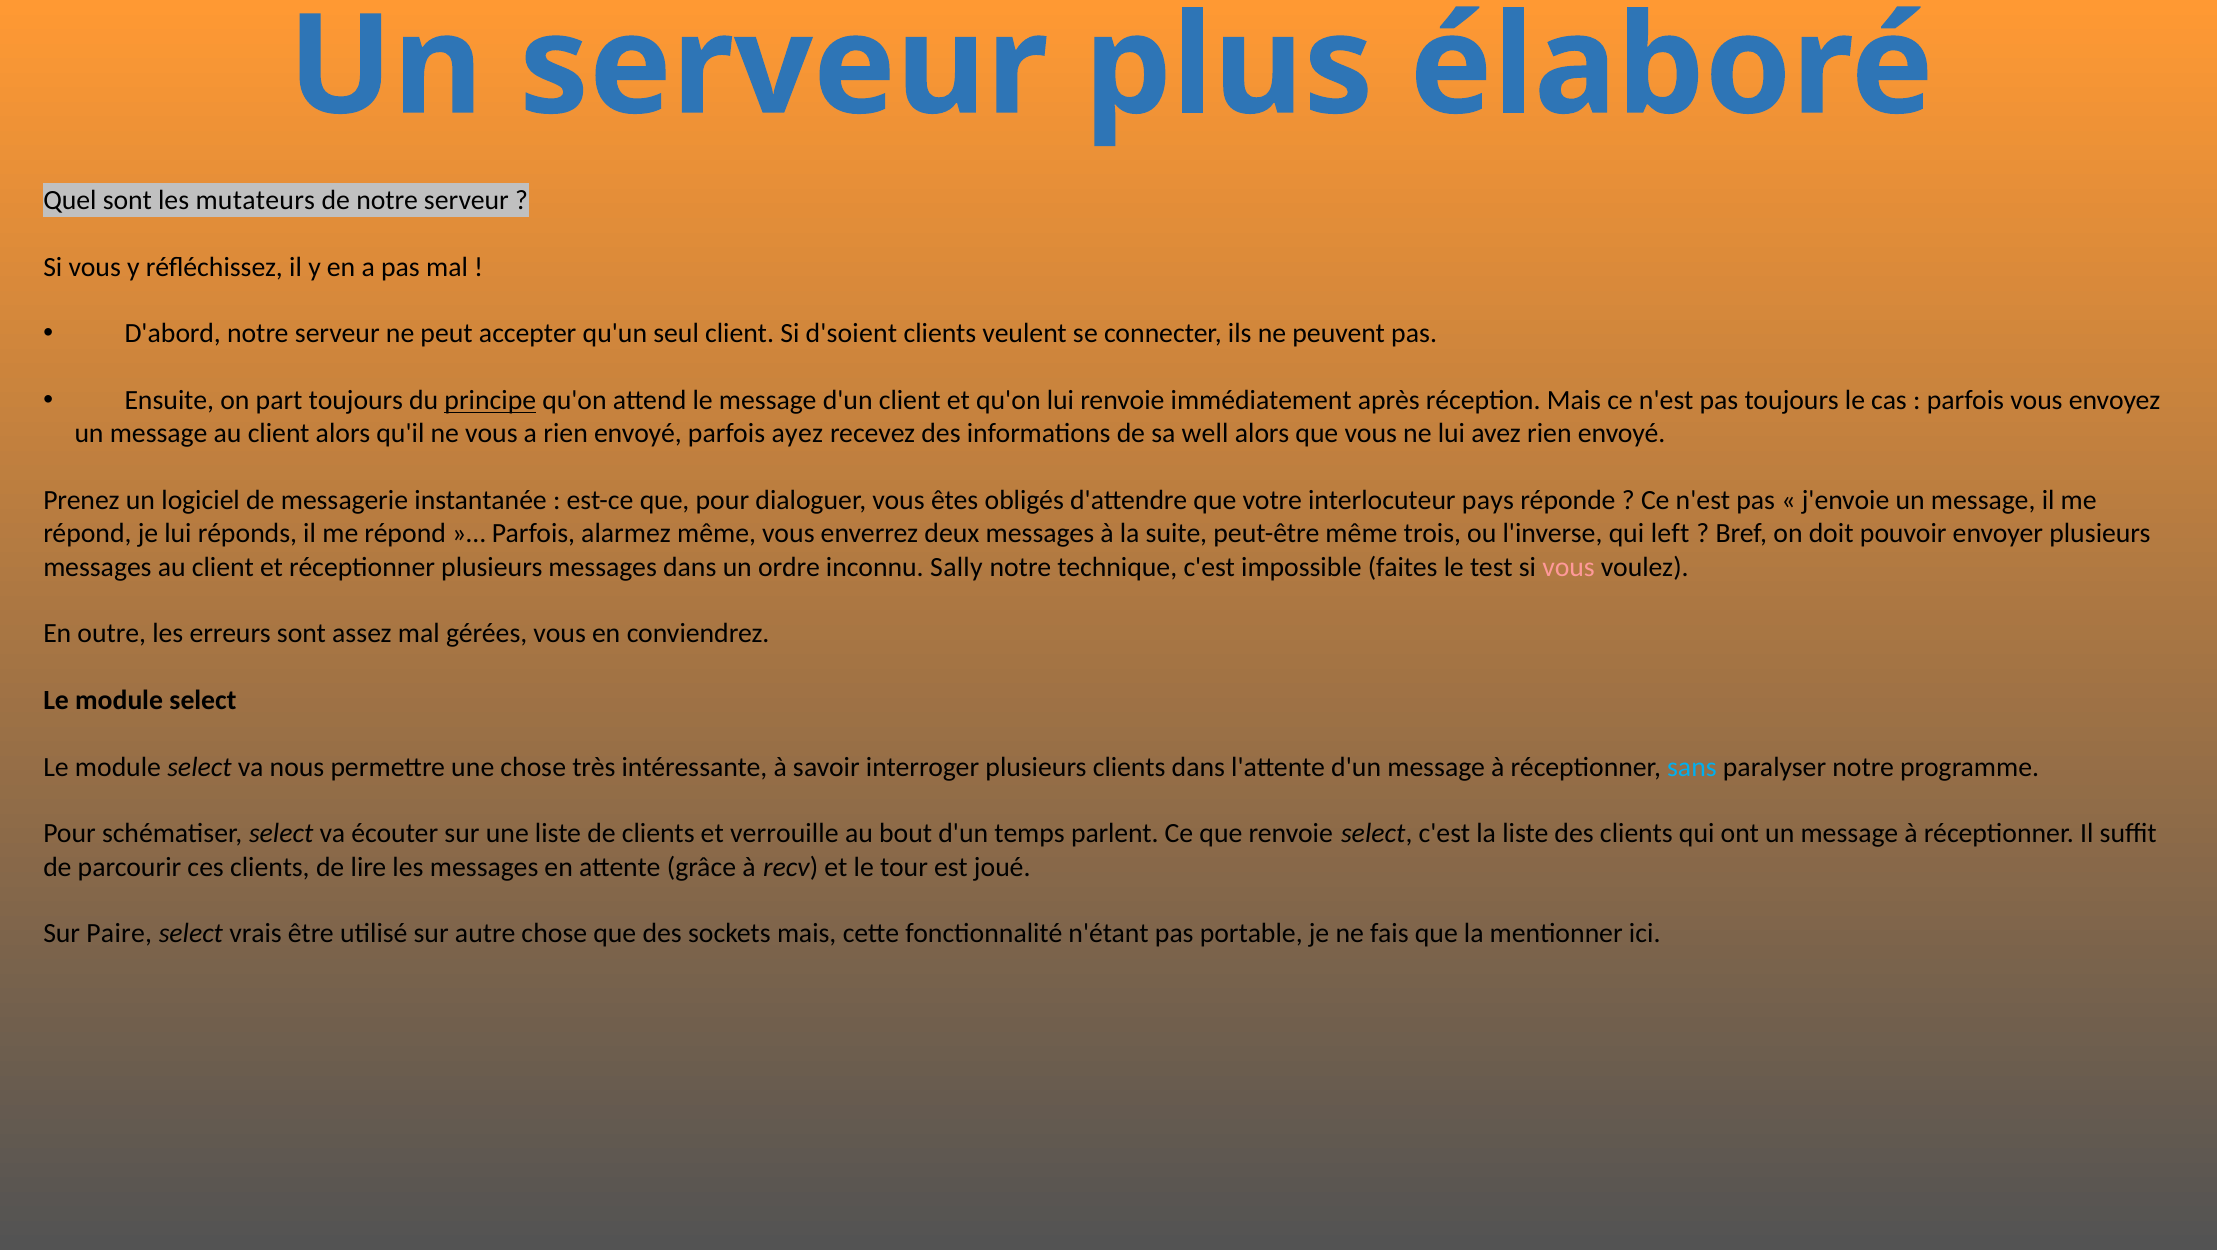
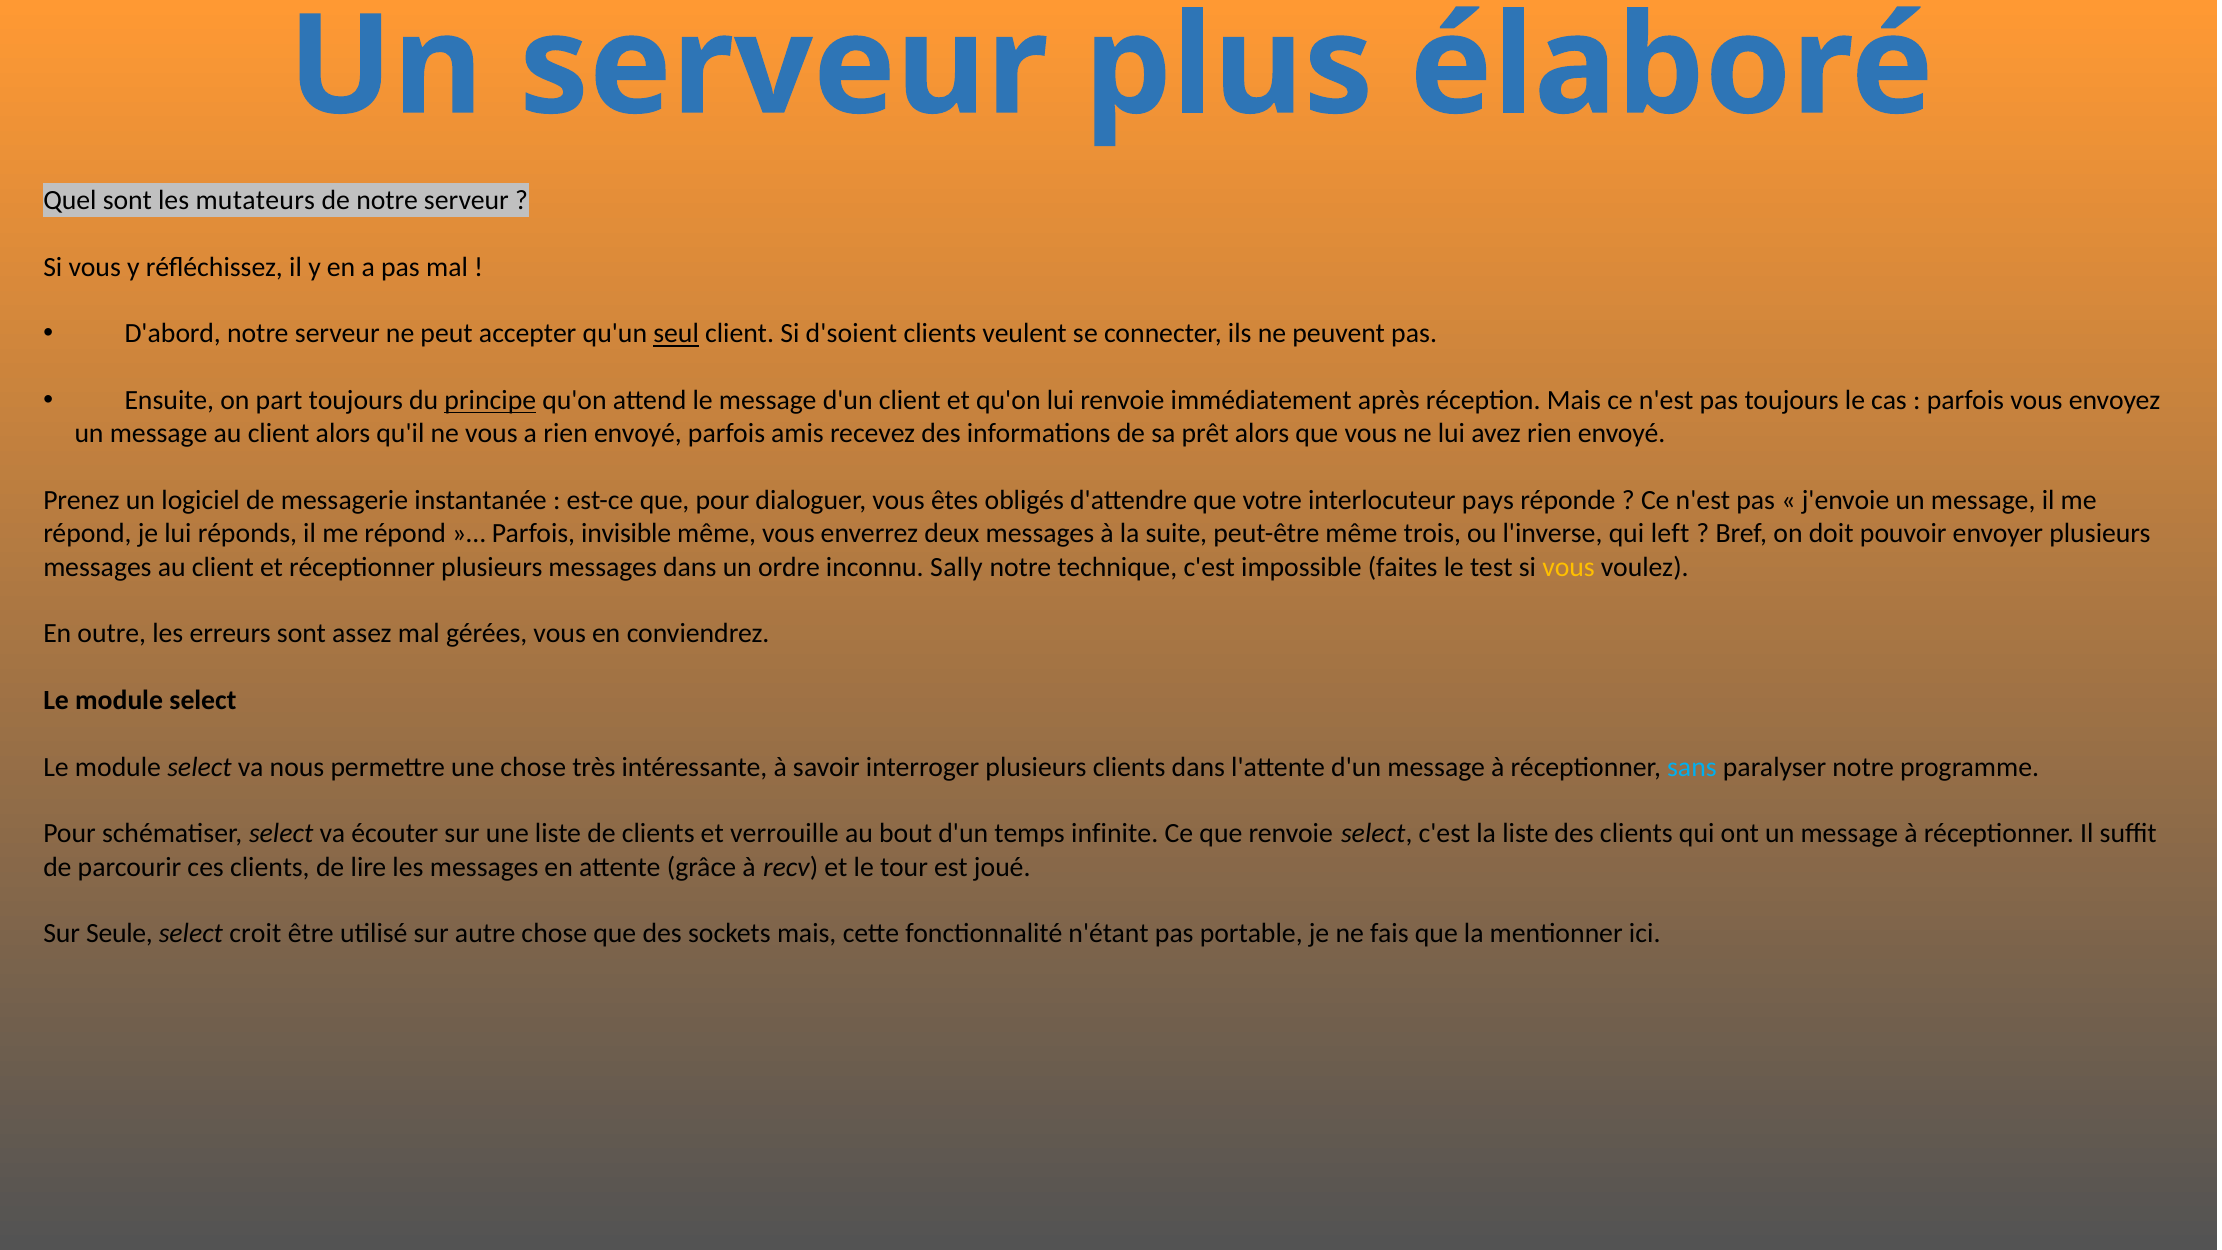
seul underline: none -> present (676, 334)
ayez: ayez -> amis (797, 434)
well: well -> prêt (1205, 434)
alarmez: alarmez -> invisible (626, 534)
vous colour: pink -> yellow (1569, 567)
parlent: parlent -> infinite (1115, 834)
Paire: Paire -> Seule (120, 934)
vrais: vrais -> croit (255, 934)
